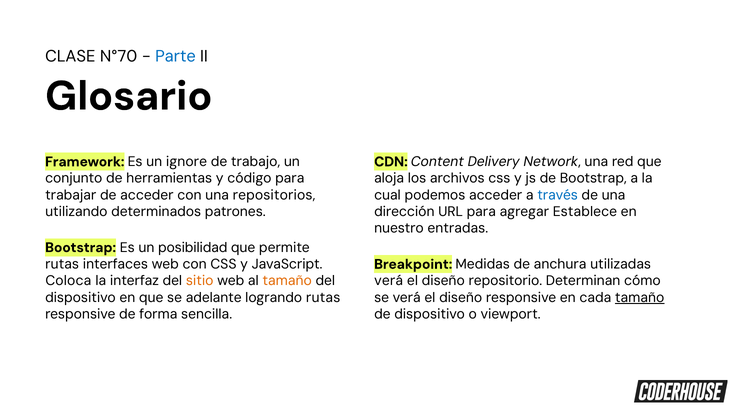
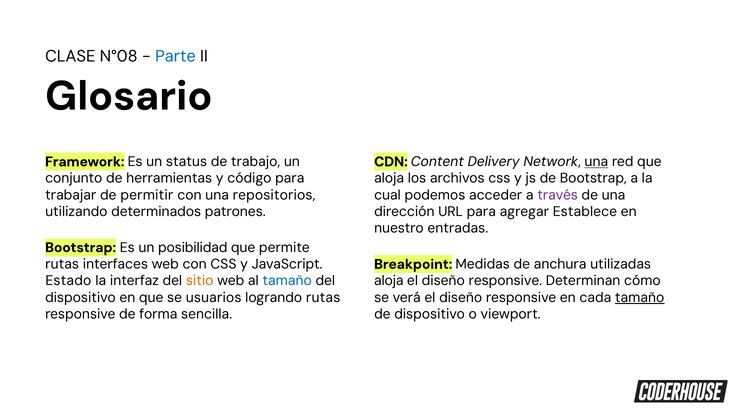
N°70: N°70 -> N°08 (119, 56)
ignore: ignore -> status (187, 162)
una underline: none -> present (596, 162)
de acceder: acceder -> permitir (147, 195)
través colour: blue -> purple (558, 195)
Coloca: Coloca -> Estado (68, 281)
tamaño colour: orange -> blue (287, 281)
verá: verá -> aloja (389, 281)
repositorio: repositorio -> responsive (505, 281)
adelante: adelante -> usuarios (214, 298)
